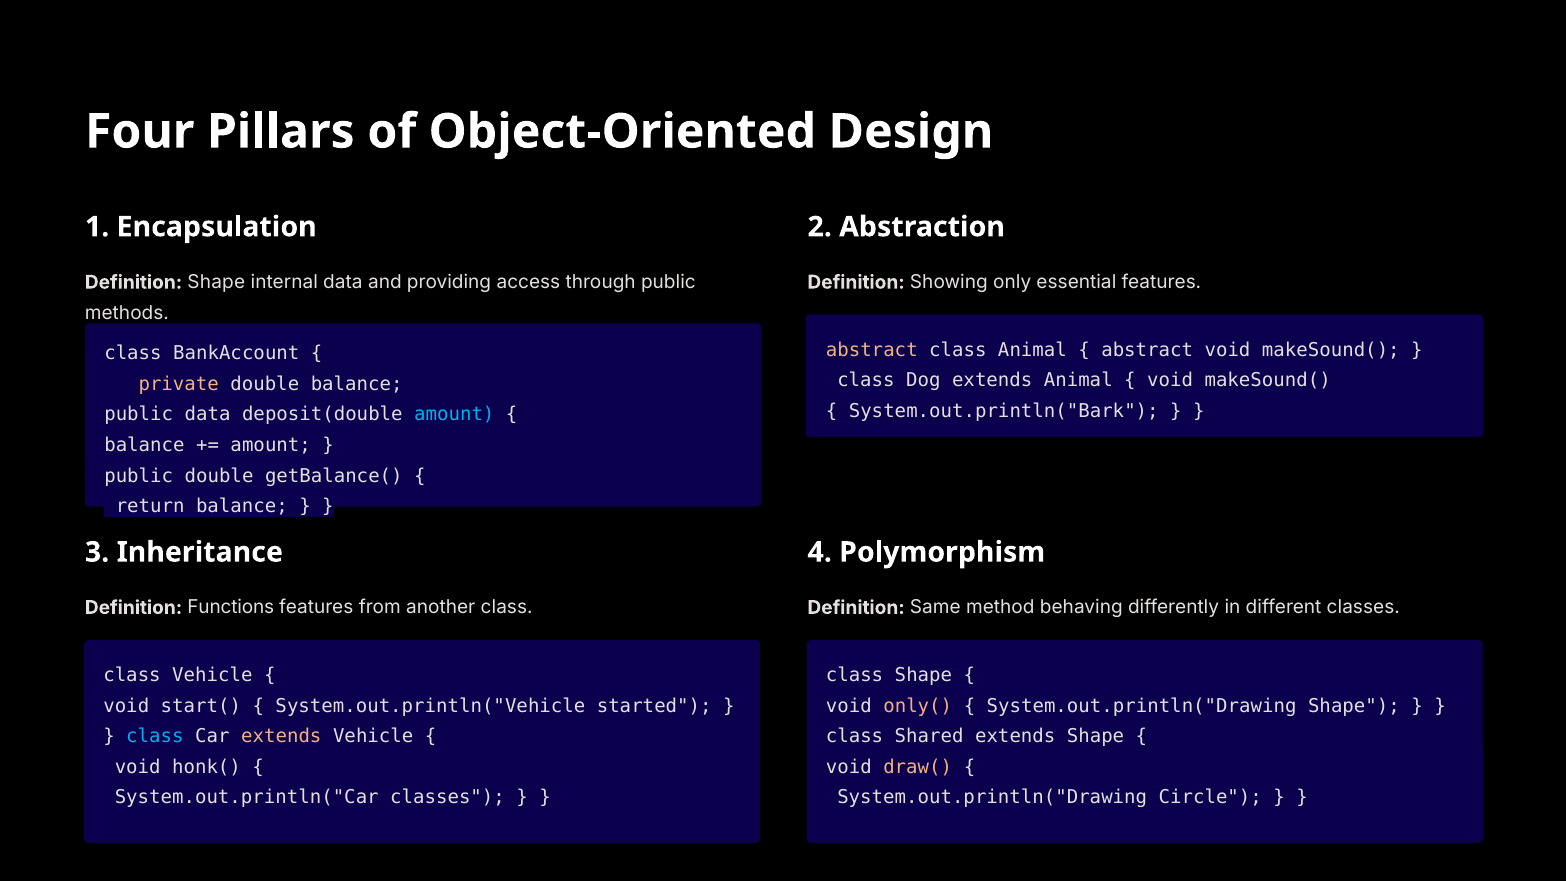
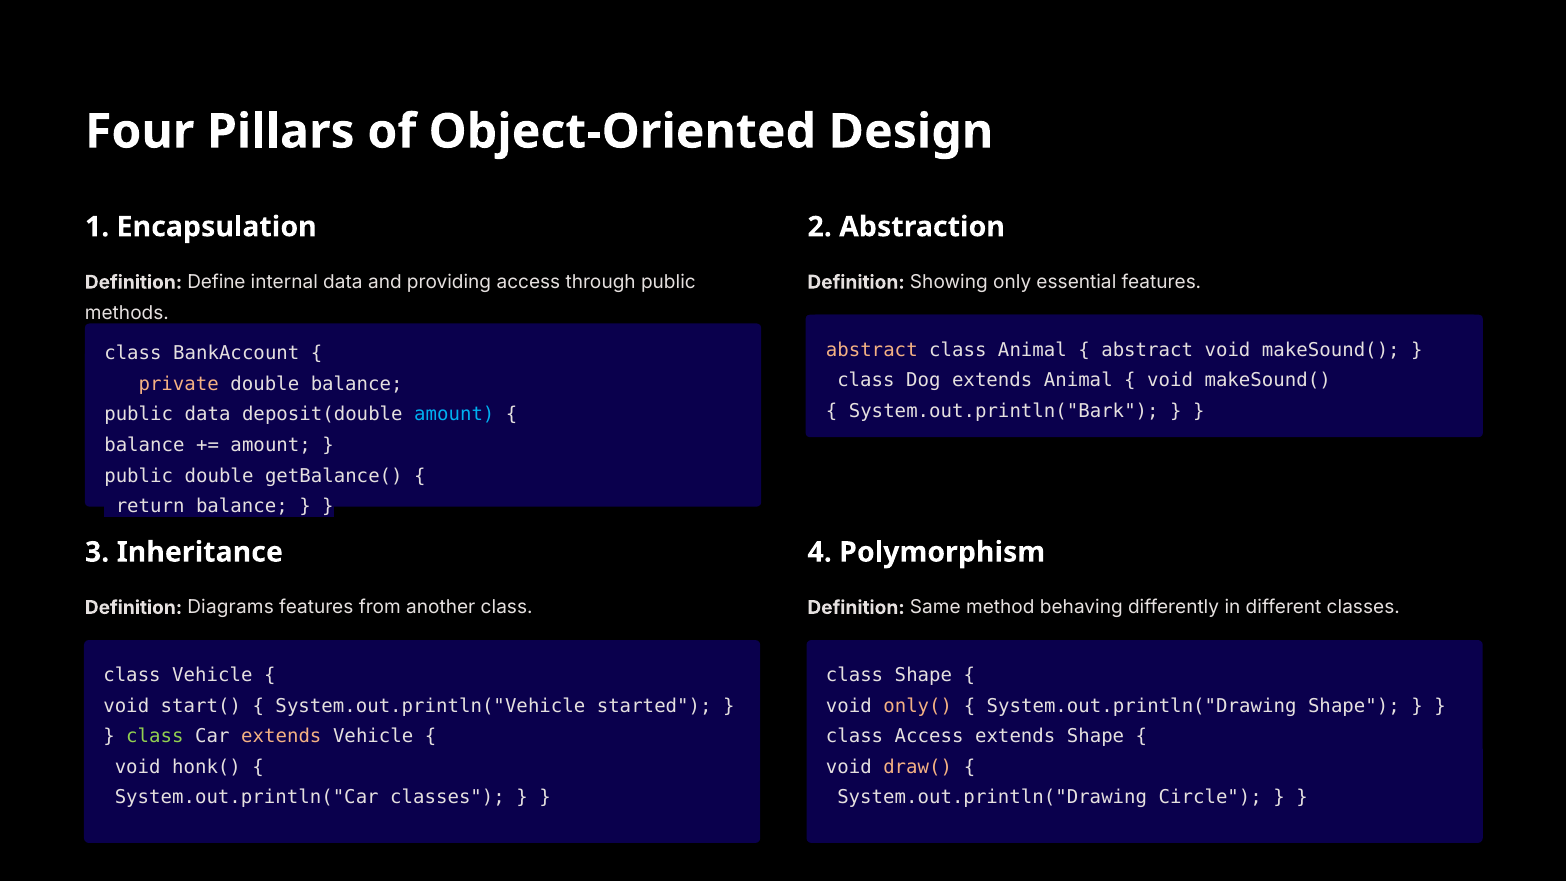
Definition Shape: Shape -> Define (216, 282)
Functions: Functions -> Diagrams (231, 608)
class colour: light blue -> light green (155, 736)
class Shared: Shared -> Access (929, 736)
